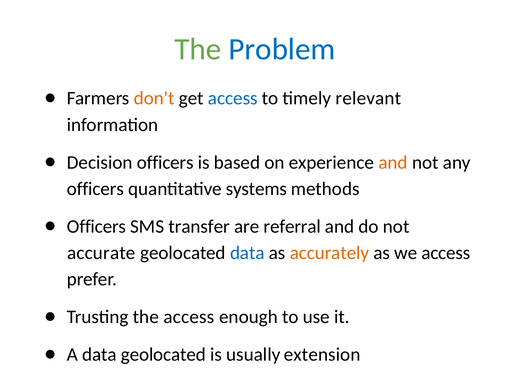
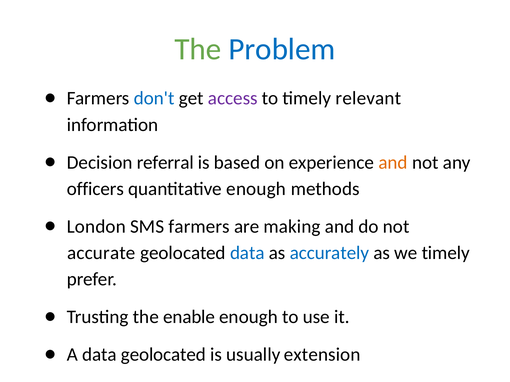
don't colour: orange -> blue (154, 98)
access colour: blue -> purple (233, 98)
Decision officers: officers -> referral (165, 163)
quantitative systems: systems -> enough (256, 189)
Officers: Officers -> London (96, 227)
SMS transfer: transfer -> farmers (199, 227)
referral: referral -> making (292, 227)
accurately colour: orange -> blue (329, 253)
we access: access -> timely (446, 253)
the access: access -> enable (189, 317)
